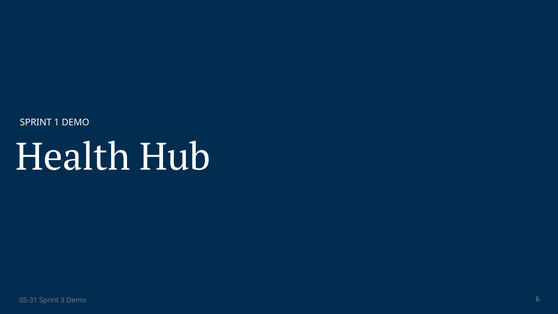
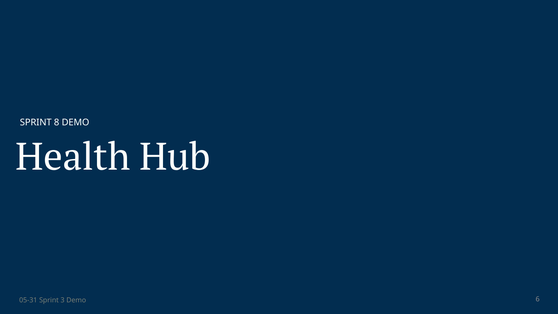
1: 1 -> 8 (57, 123)
